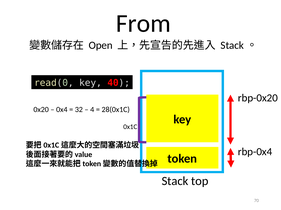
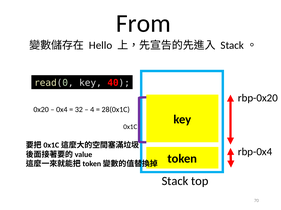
Open: Open -> Hello (101, 45)
